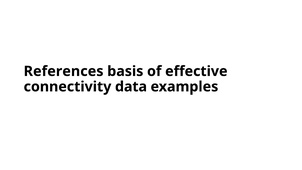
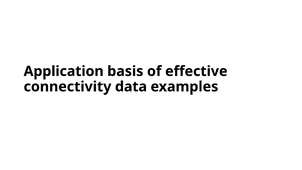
References: References -> Application (64, 71)
